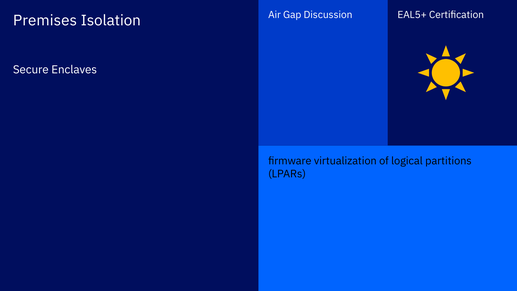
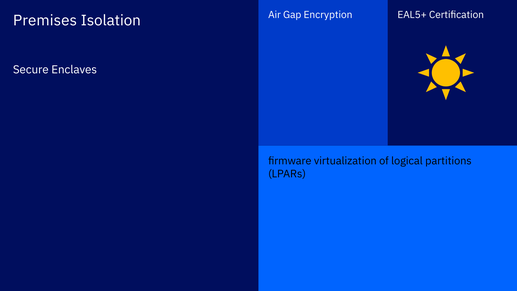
Discussion: Discussion -> Encryption (328, 15)
